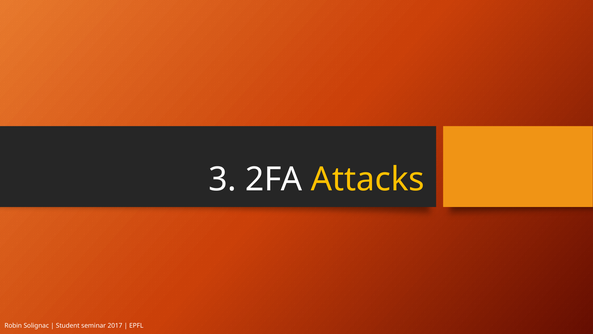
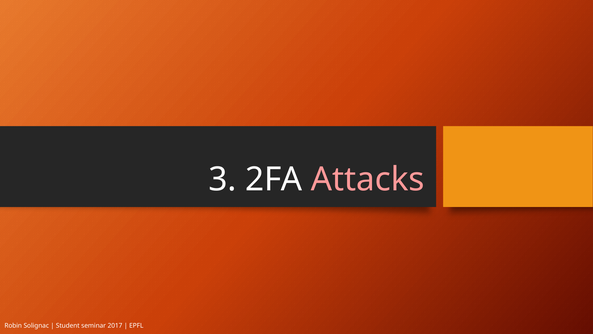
Attacks colour: yellow -> pink (368, 179)
